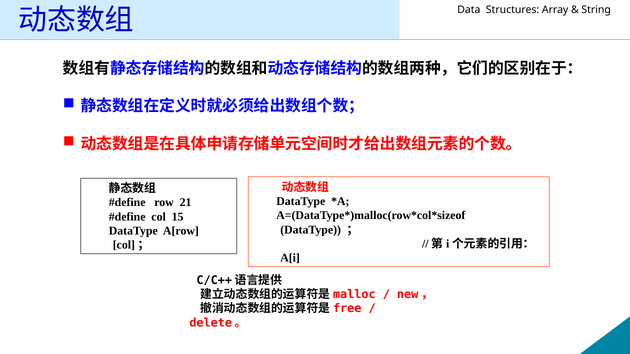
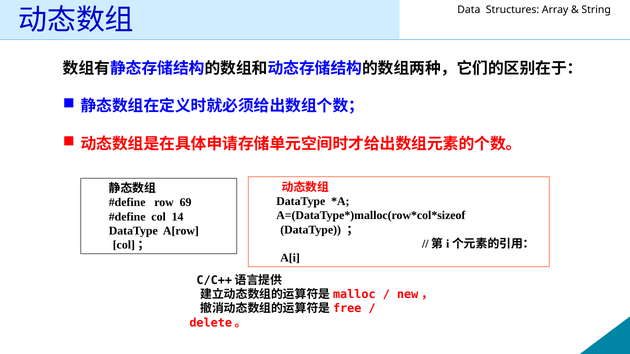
21: 21 -> 69 (186, 203)
15: 15 -> 14 (178, 217)
